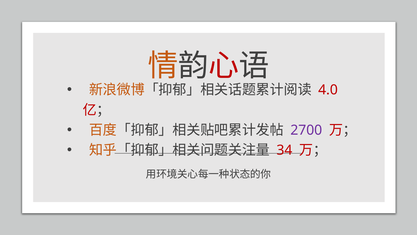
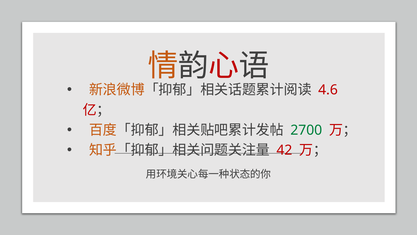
4.0: 4.0 -> 4.6 (328, 90)
2700 colour: purple -> green (306, 130)
34: 34 -> 42 (284, 150)
